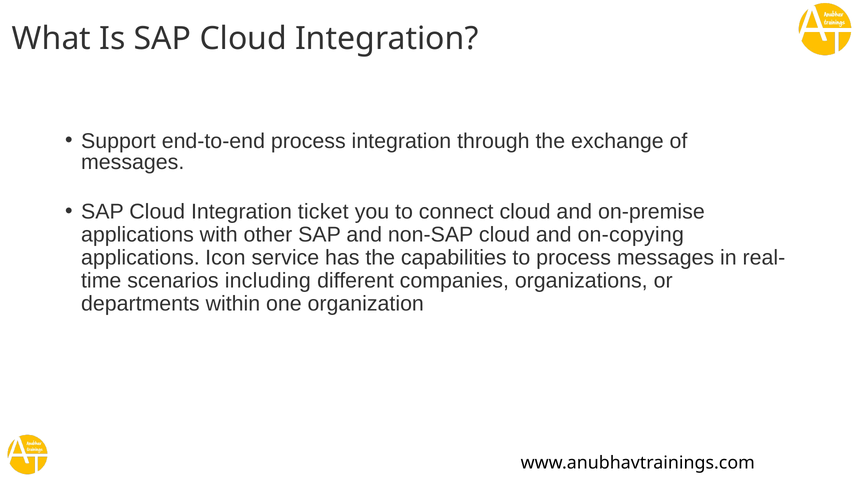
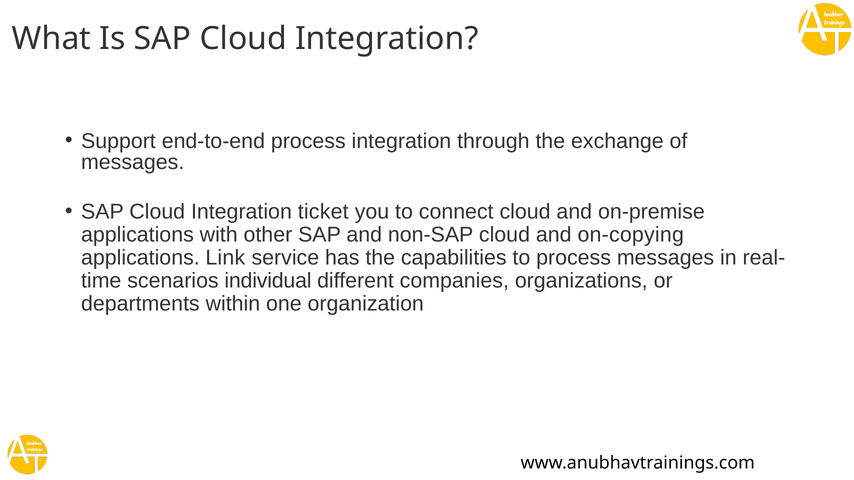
Icon: Icon -> Link (225, 258)
including: including -> individual (268, 281)
